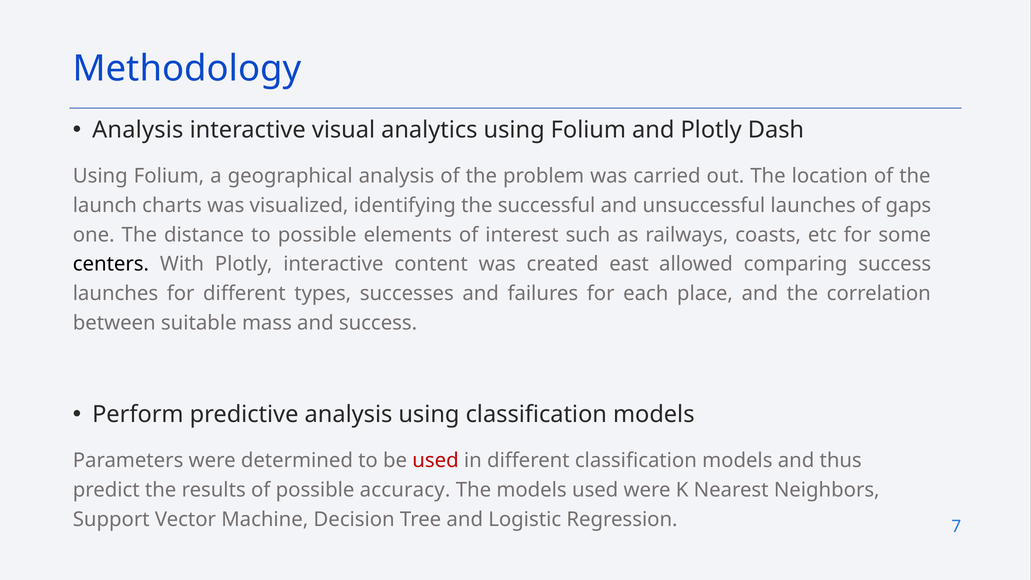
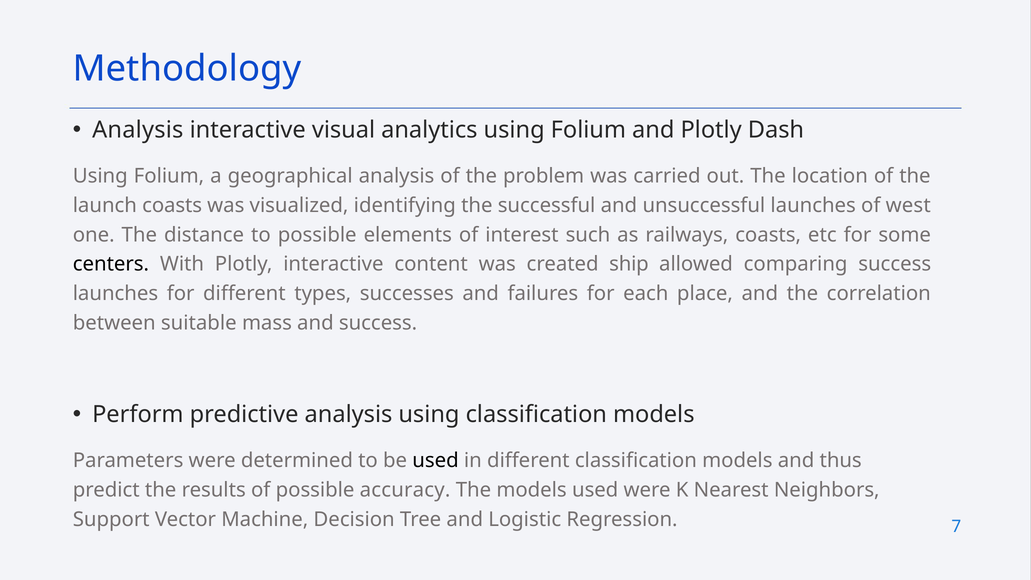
launch charts: charts -> coasts (172, 205)
gaps: gaps -> west (908, 205)
east: east -> ship (629, 264)
used colour: red -> black (436, 461)
